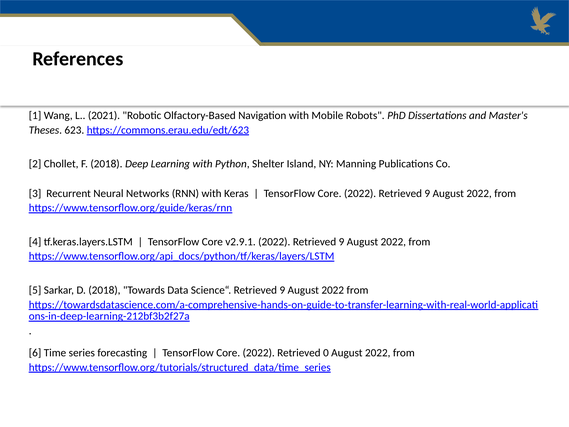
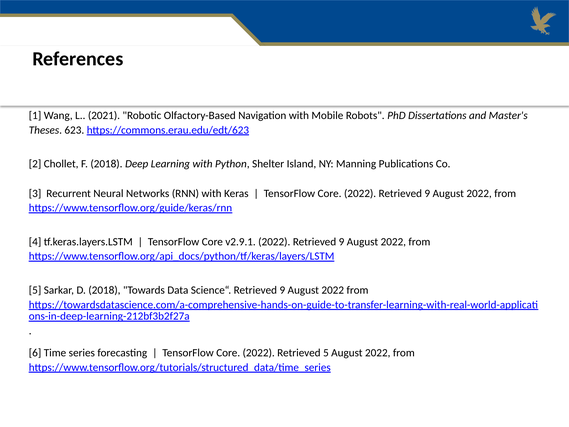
Retrieved 0: 0 -> 5 (326, 353)
